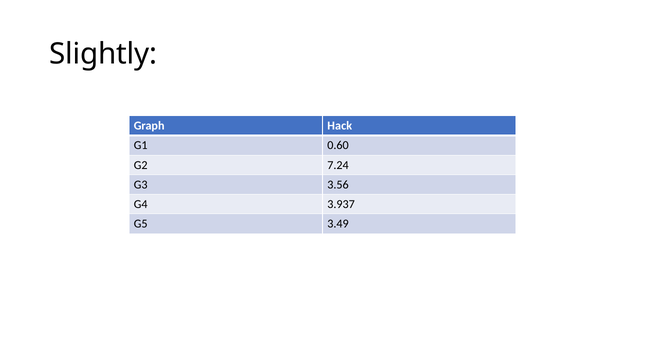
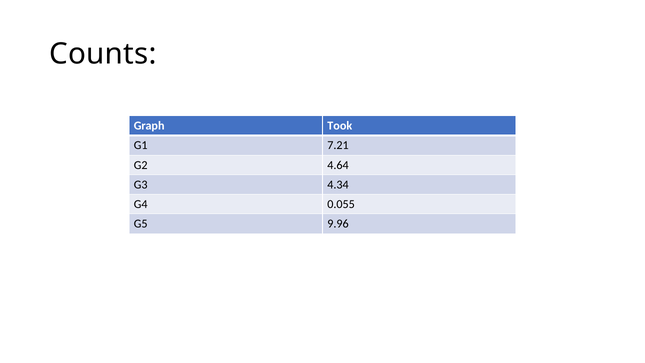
Slightly: Slightly -> Counts (103, 54)
Hack: Hack -> Took (340, 126)
0.60: 0.60 -> 7.21 (338, 145)
7.24: 7.24 -> 4.64 (338, 165)
3.56: 3.56 -> 4.34 (338, 185)
3.937: 3.937 -> 0.055 (341, 204)
3.49: 3.49 -> 9.96 (338, 224)
